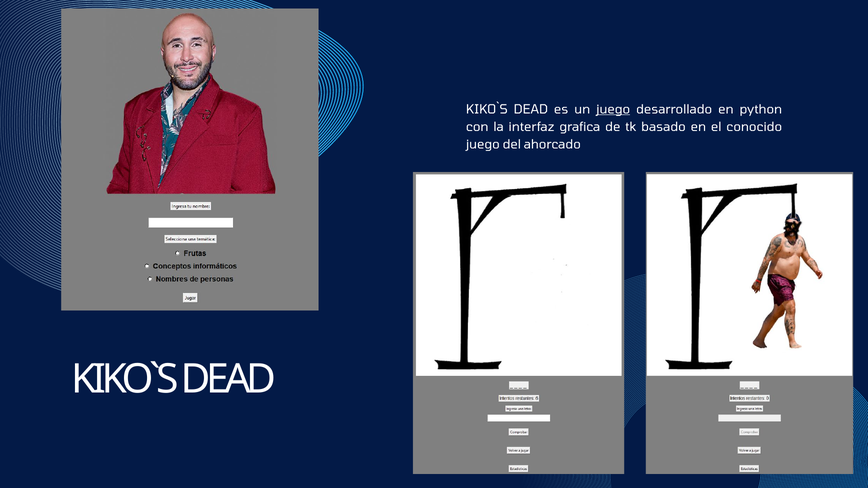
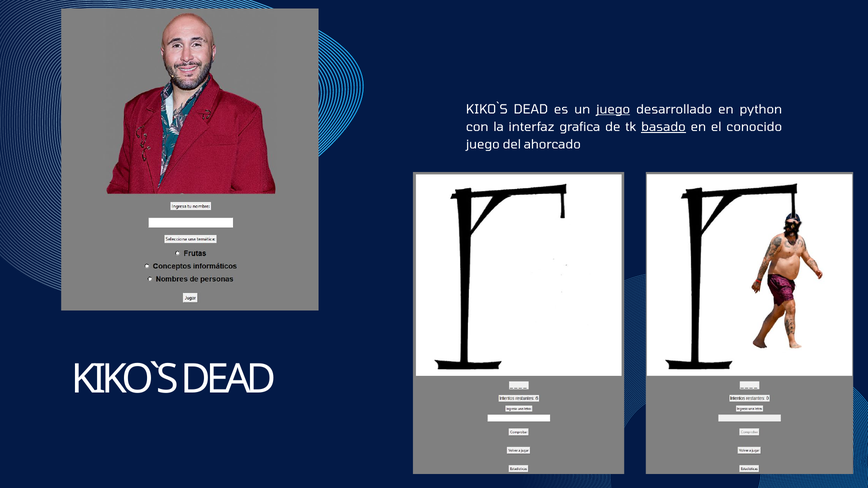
basado underline: none -> present (664, 127)
